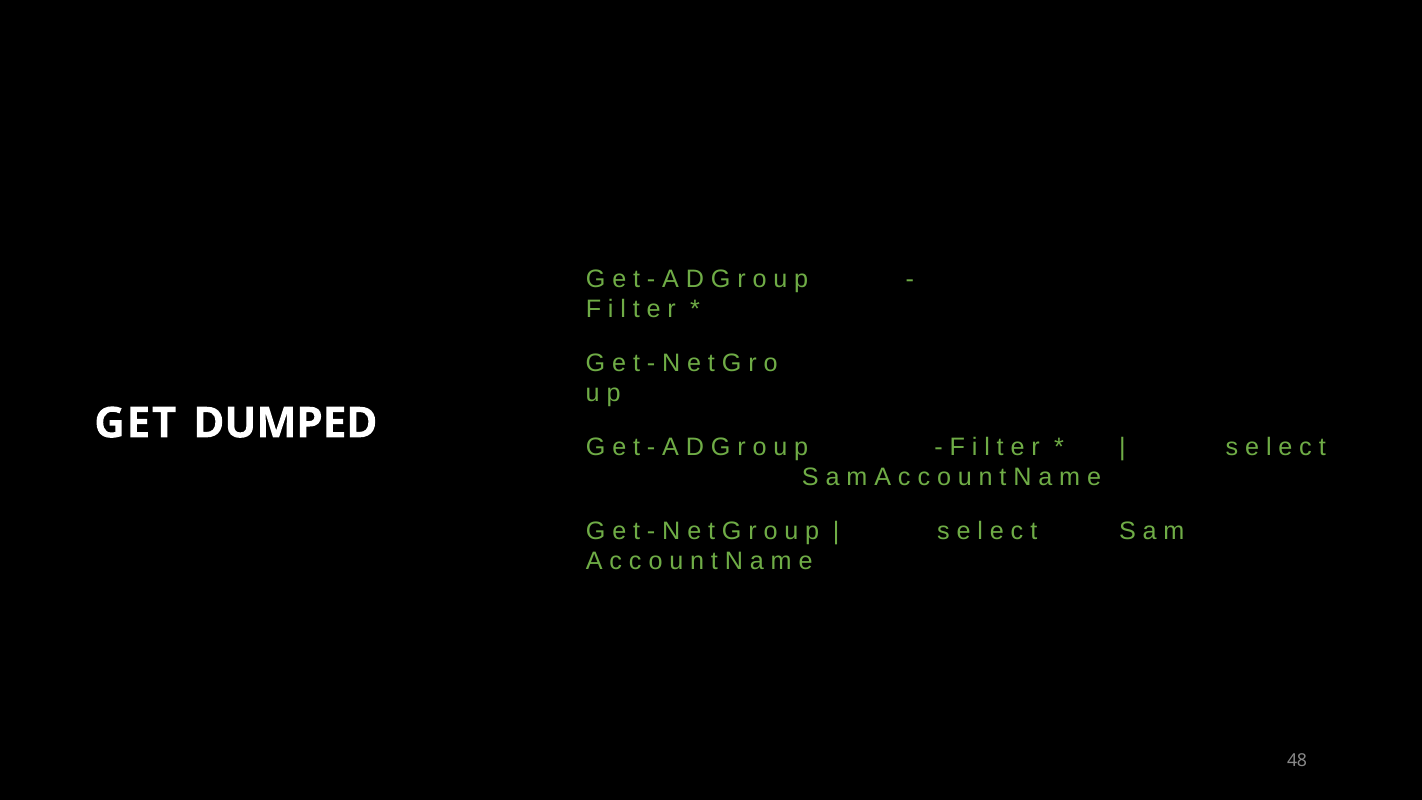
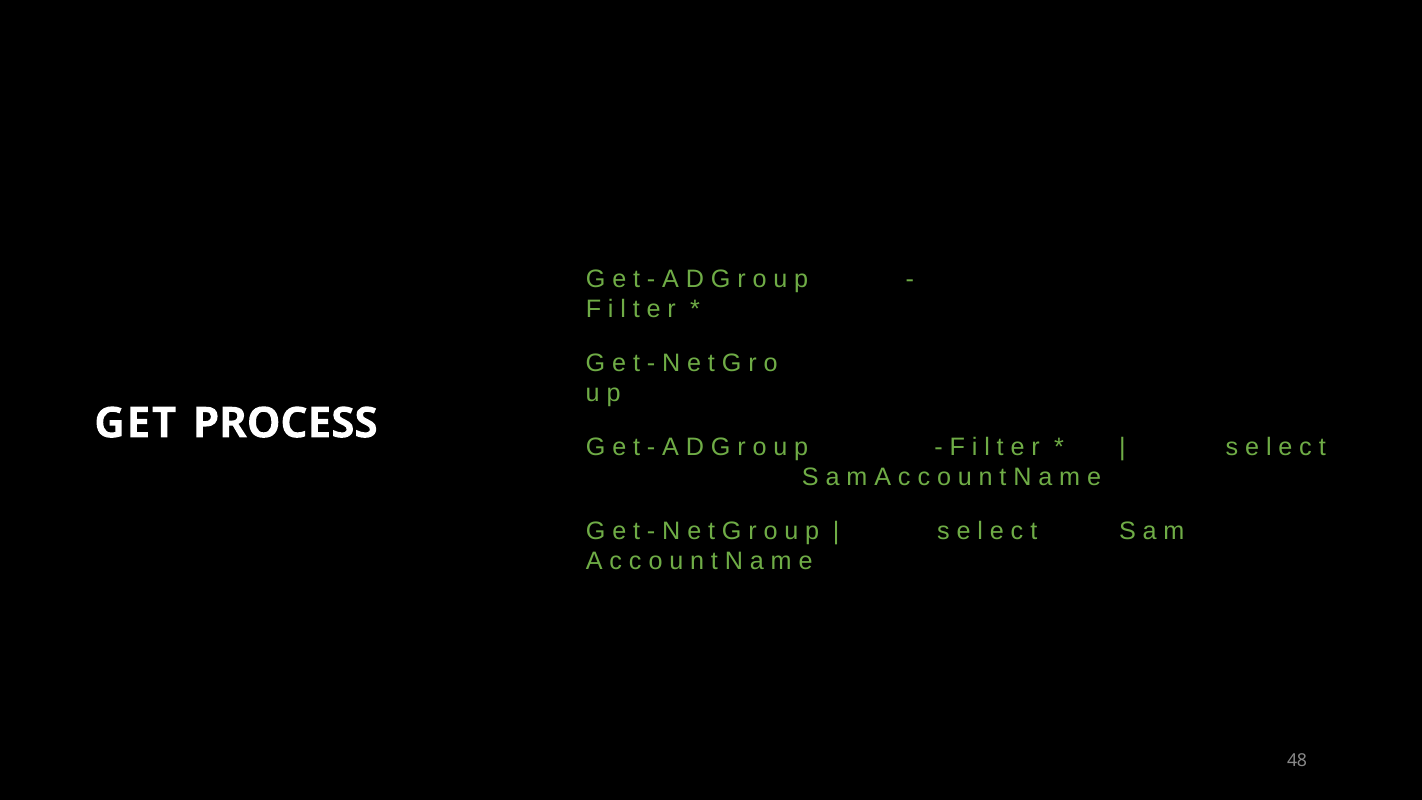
DUMPED: DUMPED -> PROCESS (285, 423)
